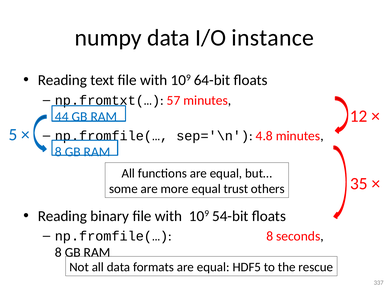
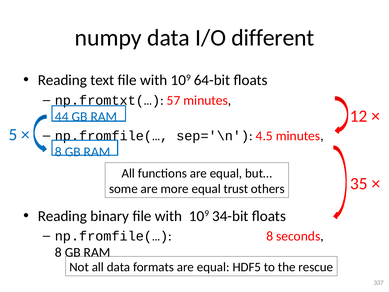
instance: instance -> different (273, 38)
4.8: 4.8 -> 4.5 (264, 136)
54-bit: 54-bit -> 34-bit (230, 216)
